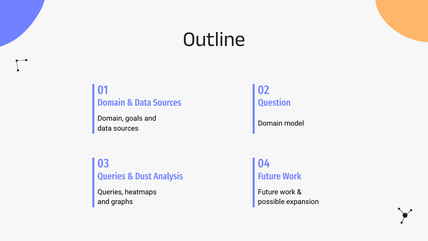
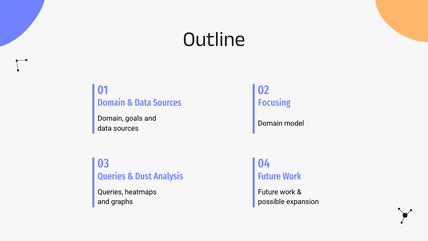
Question: Question -> Focusing (274, 103)
